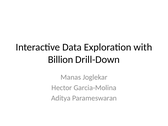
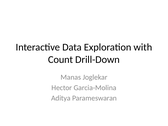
Billion: Billion -> Count (61, 60)
